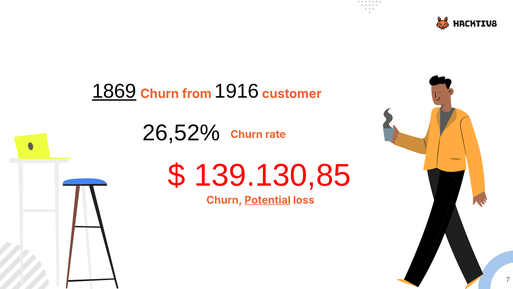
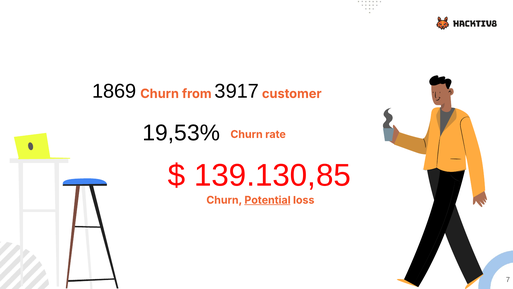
1869 underline: present -> none (114, 91)
1916: 1916 -> 3917 (237, 91)
26,52%: 26,52% -> 19,53% (181, 133)
